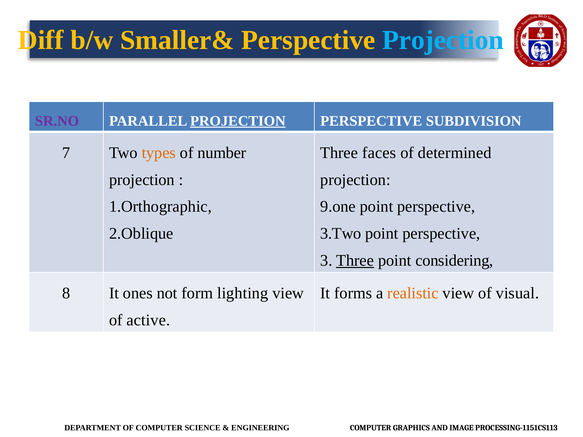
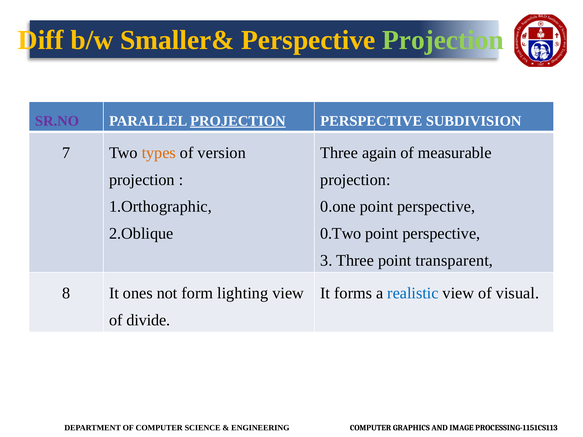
Projection colour: light blue -> light green (443, 40)
number: number -> version (222, 153)
faces: faces -> again (379, 153)
determined: determined -> measurable (455, 153)
9.one: 9.one -> 0.one (338, 207)
3.Two: 3.Two -> 0.Two (341, 234)
Three underline: present -> none (355, 261)
considering: considering -> transparent (454, 261)
realistic colour: orange -> blue (413, 293)
active: active -> divide (148, 320)
